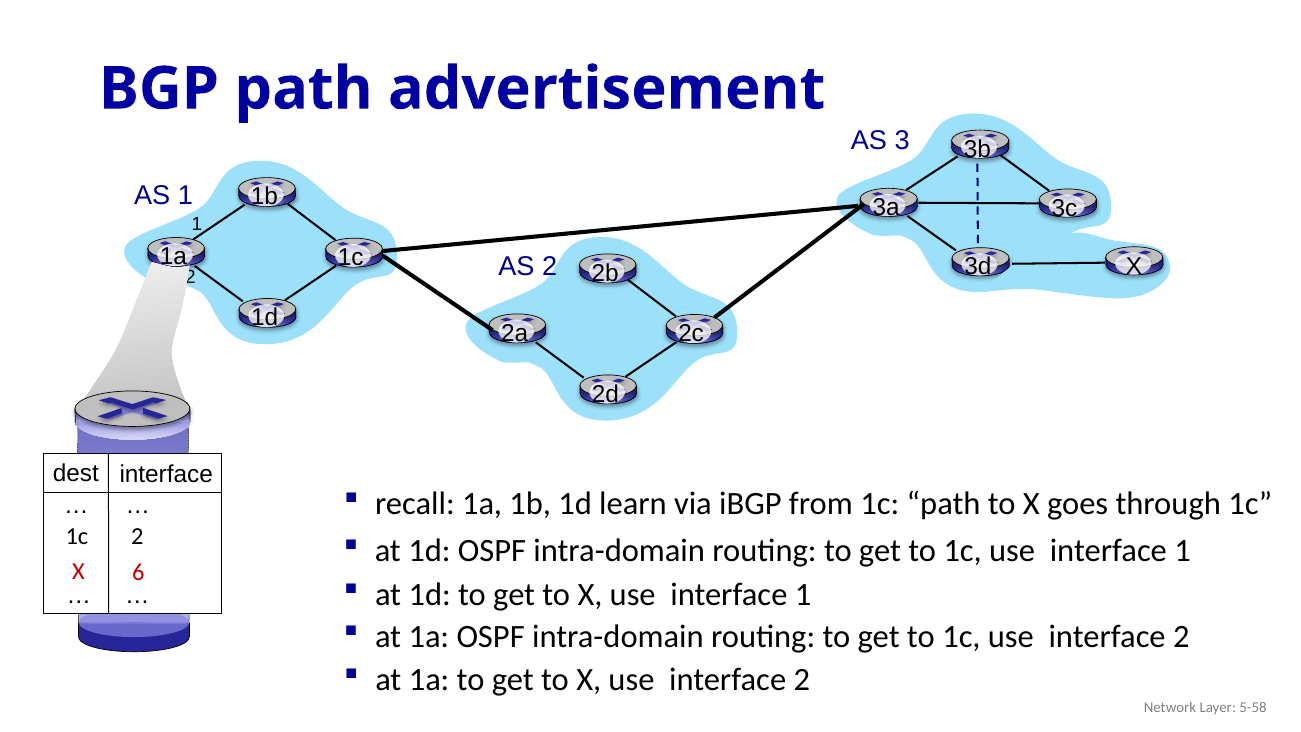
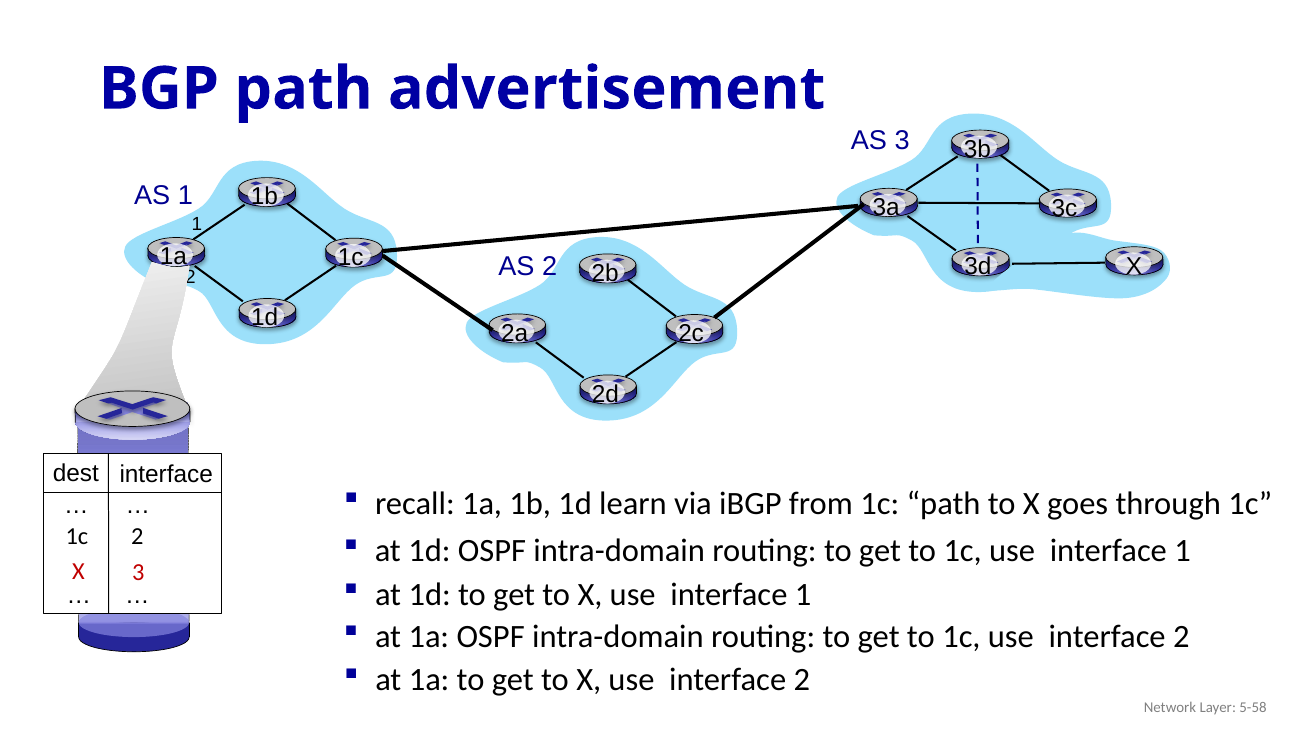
X 6: 6 -> 3 (138, 572)
